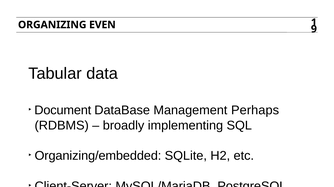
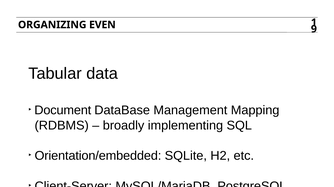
Perhaps: Perhaps -> Mapping (255, 111)
Organizing/embedded: Organizing/embedded -> Orientation/embedded (98, 156)
